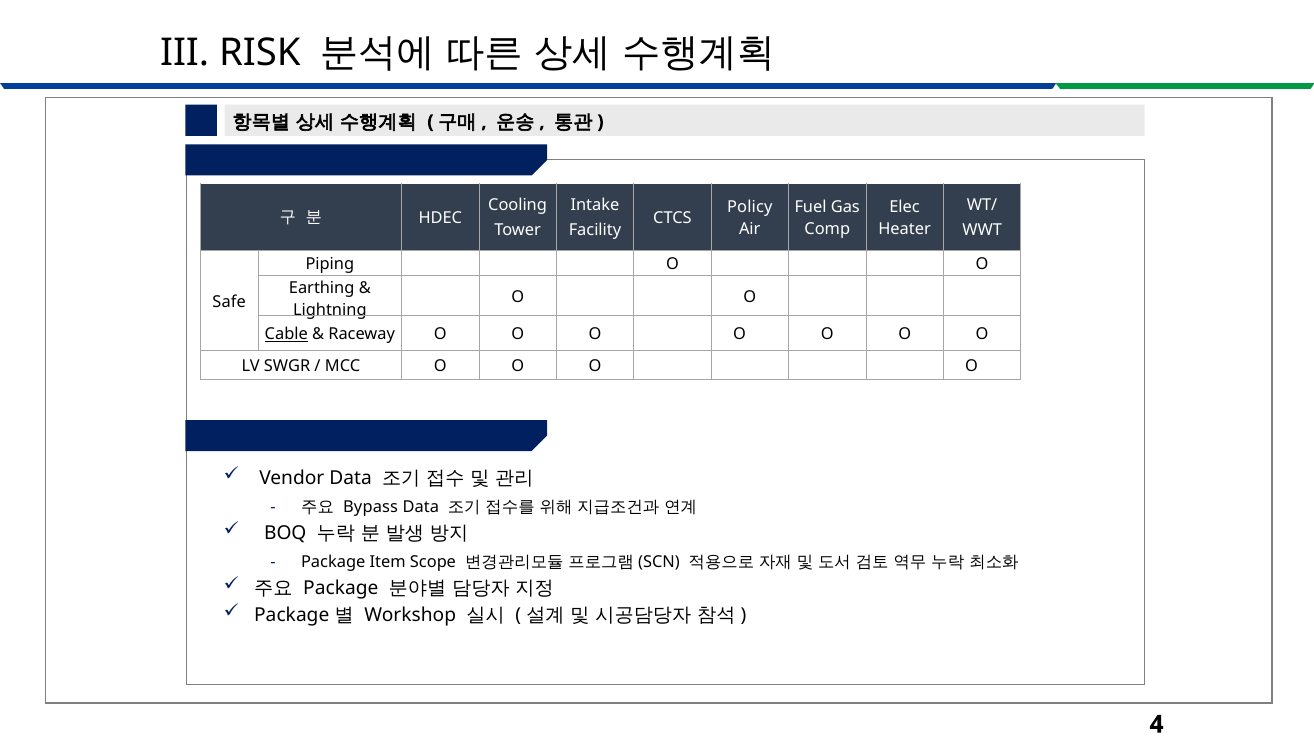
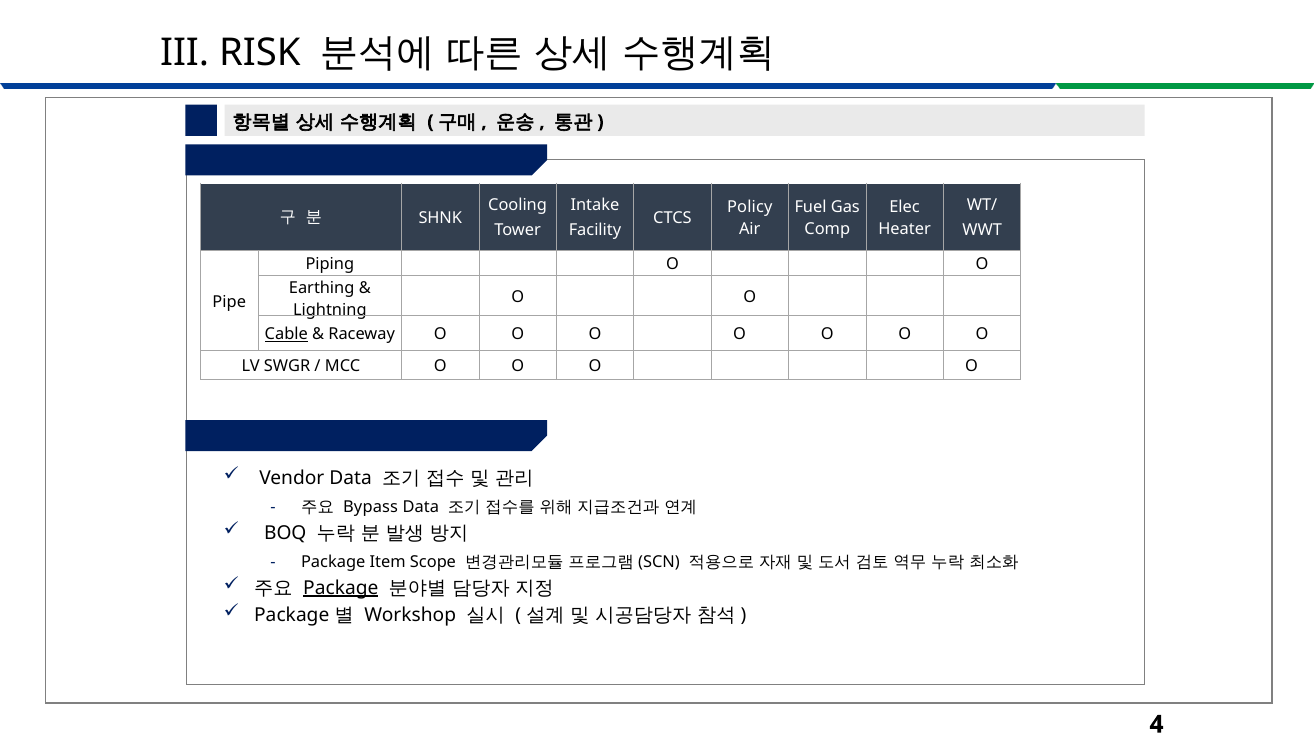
HDEC: HDEC -> SHNK (440, 218)
Safe: Safe -> Pipe (229, 302)
Package underline: none -> present (341, 588)
